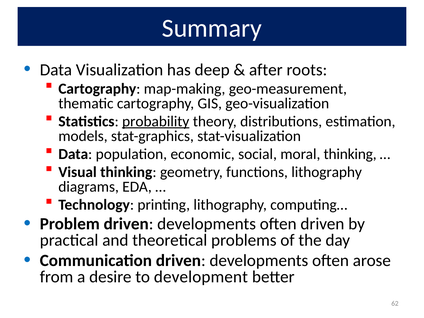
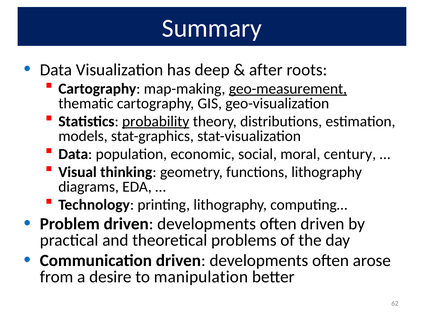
geo-measurement underline: none -> present (288, 89)
moral thinking: thinking -> century (350, 154)
development: development -> manipulation (201, 277)
